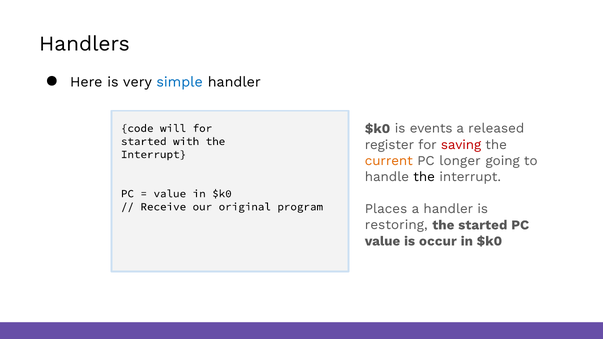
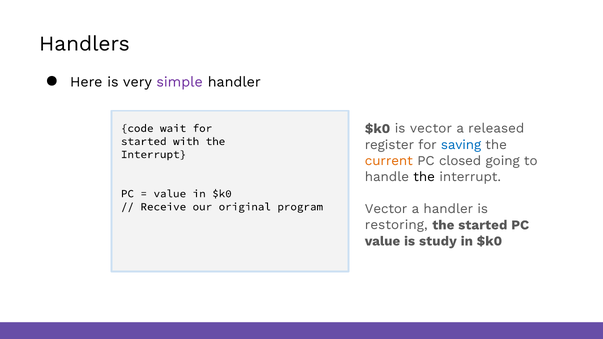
simple colour: blue -> purple (180, 82)
is events: events -> vector (431, 129)
will: will -> wait (173, 128)
saving colour: red -> blue (461, 145)
longer: longer -> closed (460, 161)
Places: Places -> Vector (386, 209)
occur: occur -> study (438, 241)
